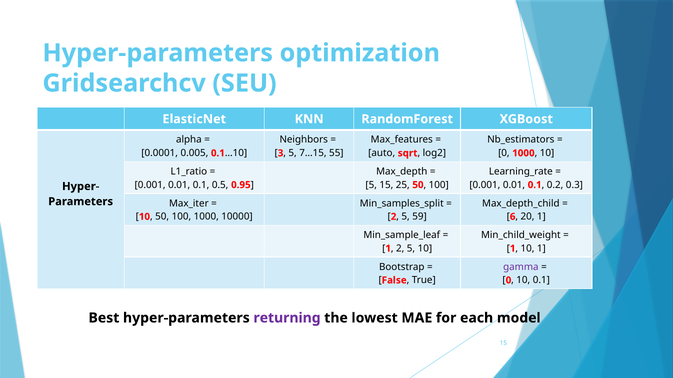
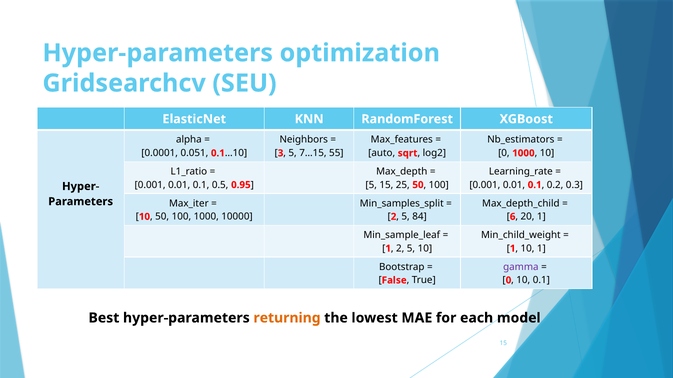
0.005: 0.005 -> 0.051 (194, 153)
59: 59 -> 84 (420, 217)
returning colour: purple -> orange (287, 318)
